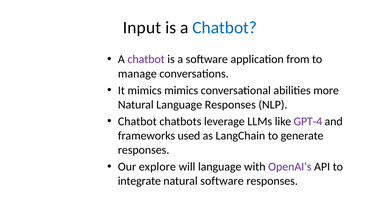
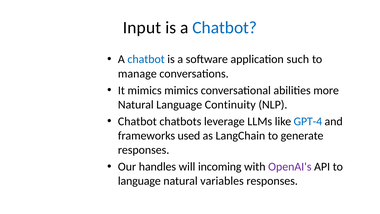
chatbot colour: purple -> blue (146, 59)
from: from -> such (298, 59)
Language Responses: Responses -> Continuity (230, 105)
GPT-4 colour: purple -> blue (308, 121)
explore: explore -> handles (157, 167)
will language: language -> incoming (220, 167)
integrate: integrate -> language (139, 181)
natural software: software -> variables (222, 181)
